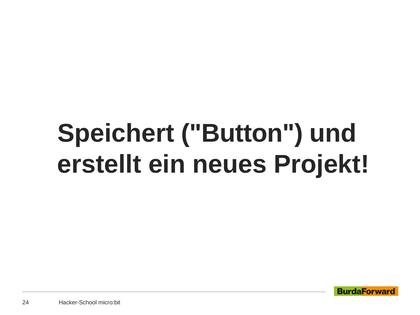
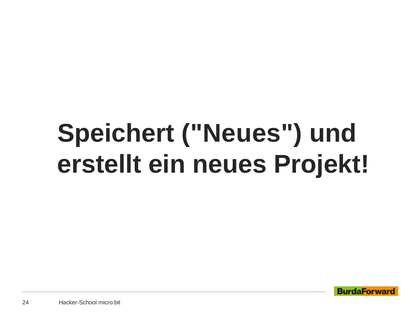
Speichert Button: Button -> Neues (242, 134)
